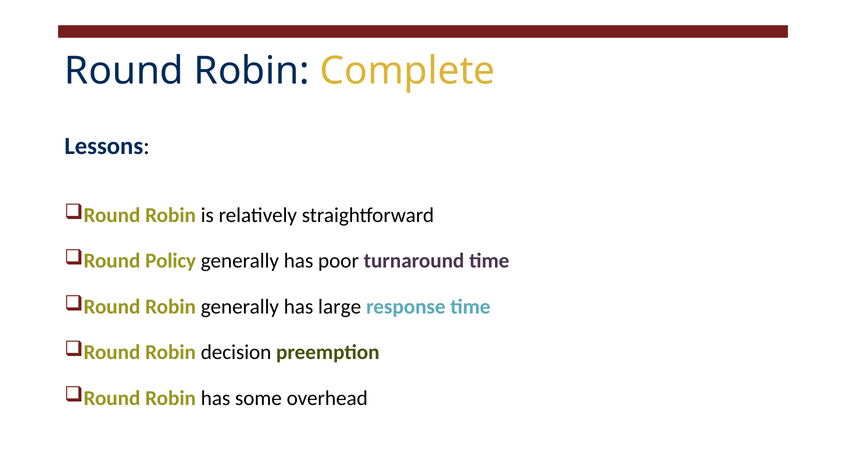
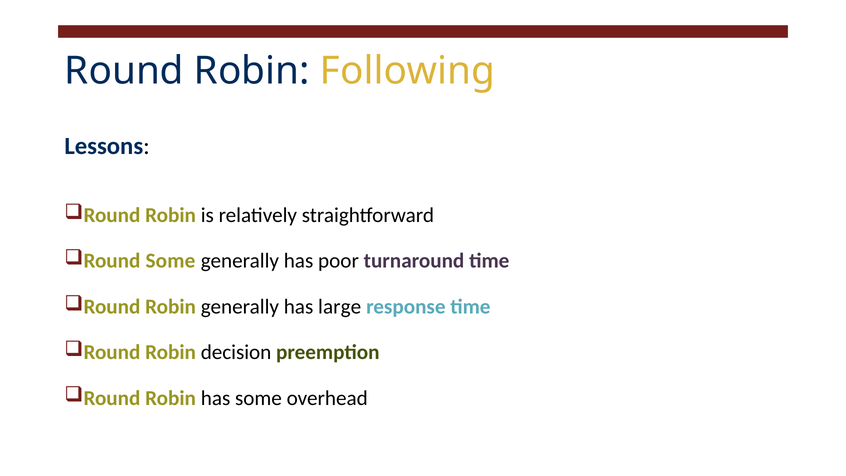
Complete: Complete -> Following (408, 71)
Round Policy: Policy -> Some (170, 261)
